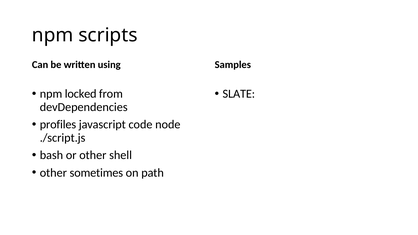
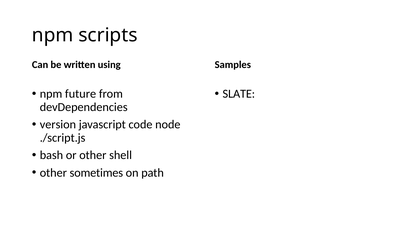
locked: locked -> future (81, 94)
profiles: profiles -> version (58, 125)
